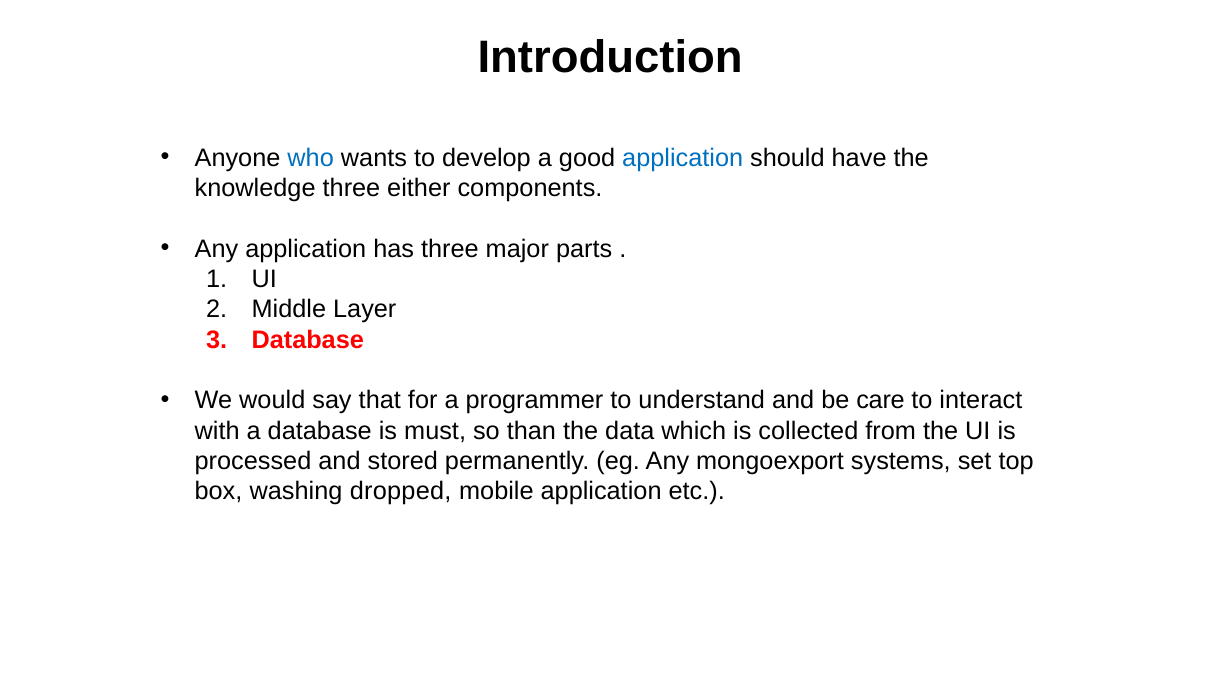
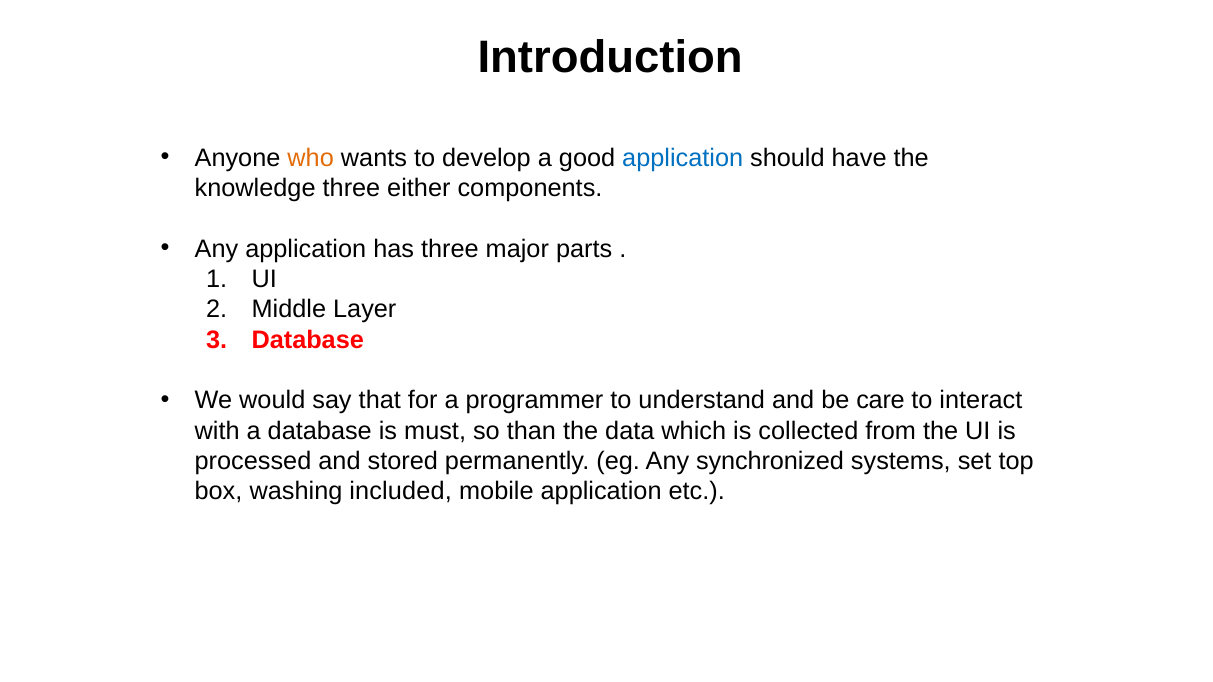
who colour: blue -> orange (311, 158)
mongoexport: mongoexport -> synchronized (770, 461)
dropped: dropped -> included (401, 492)
